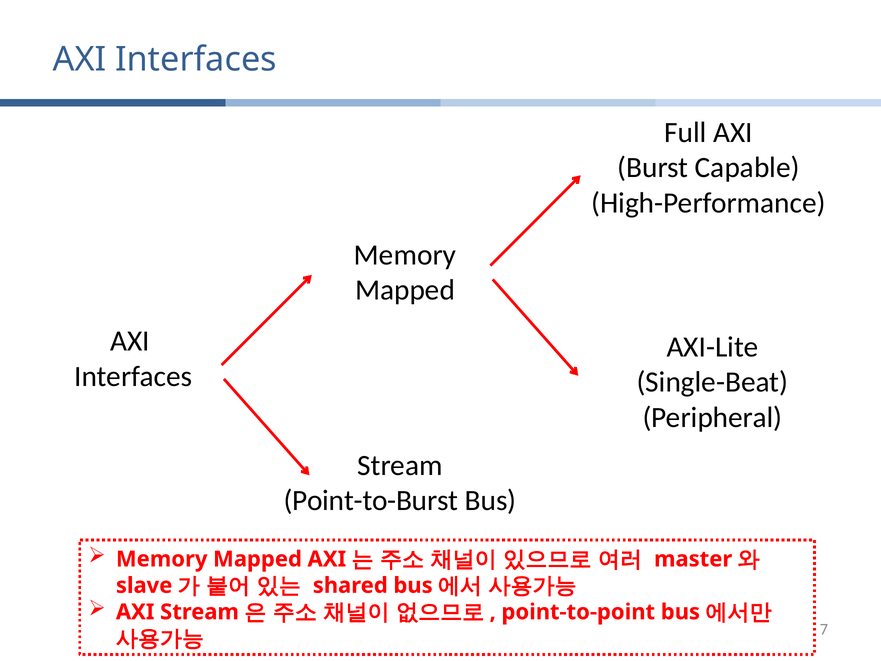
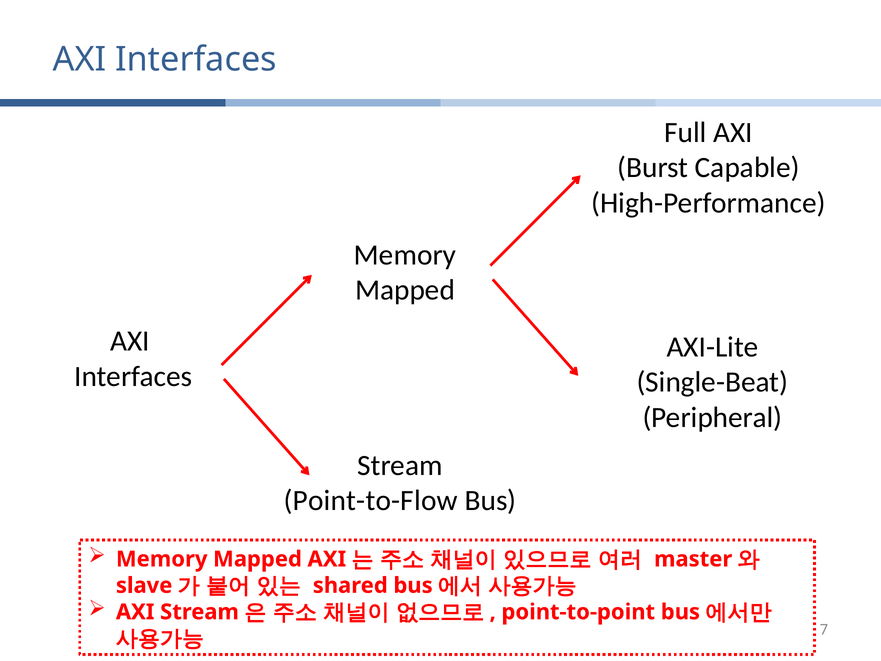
Point-to-Burst: Point-to-Burst -> Point-to-Flow (371, 500)
